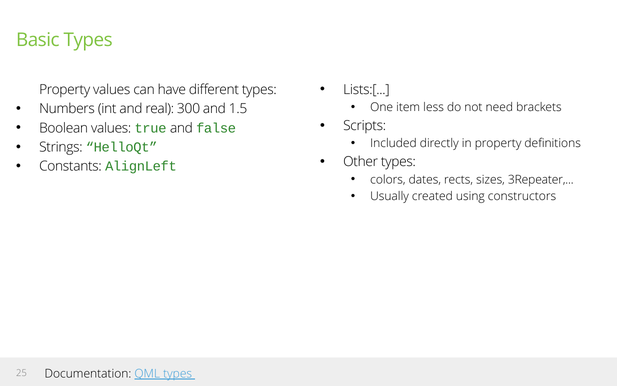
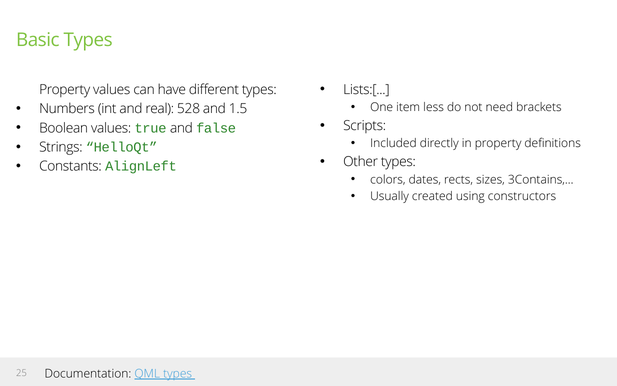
300: 300 -> 528 (189, 109)
3Repeater: 3Repeater -> 3Contains (541, 179)
